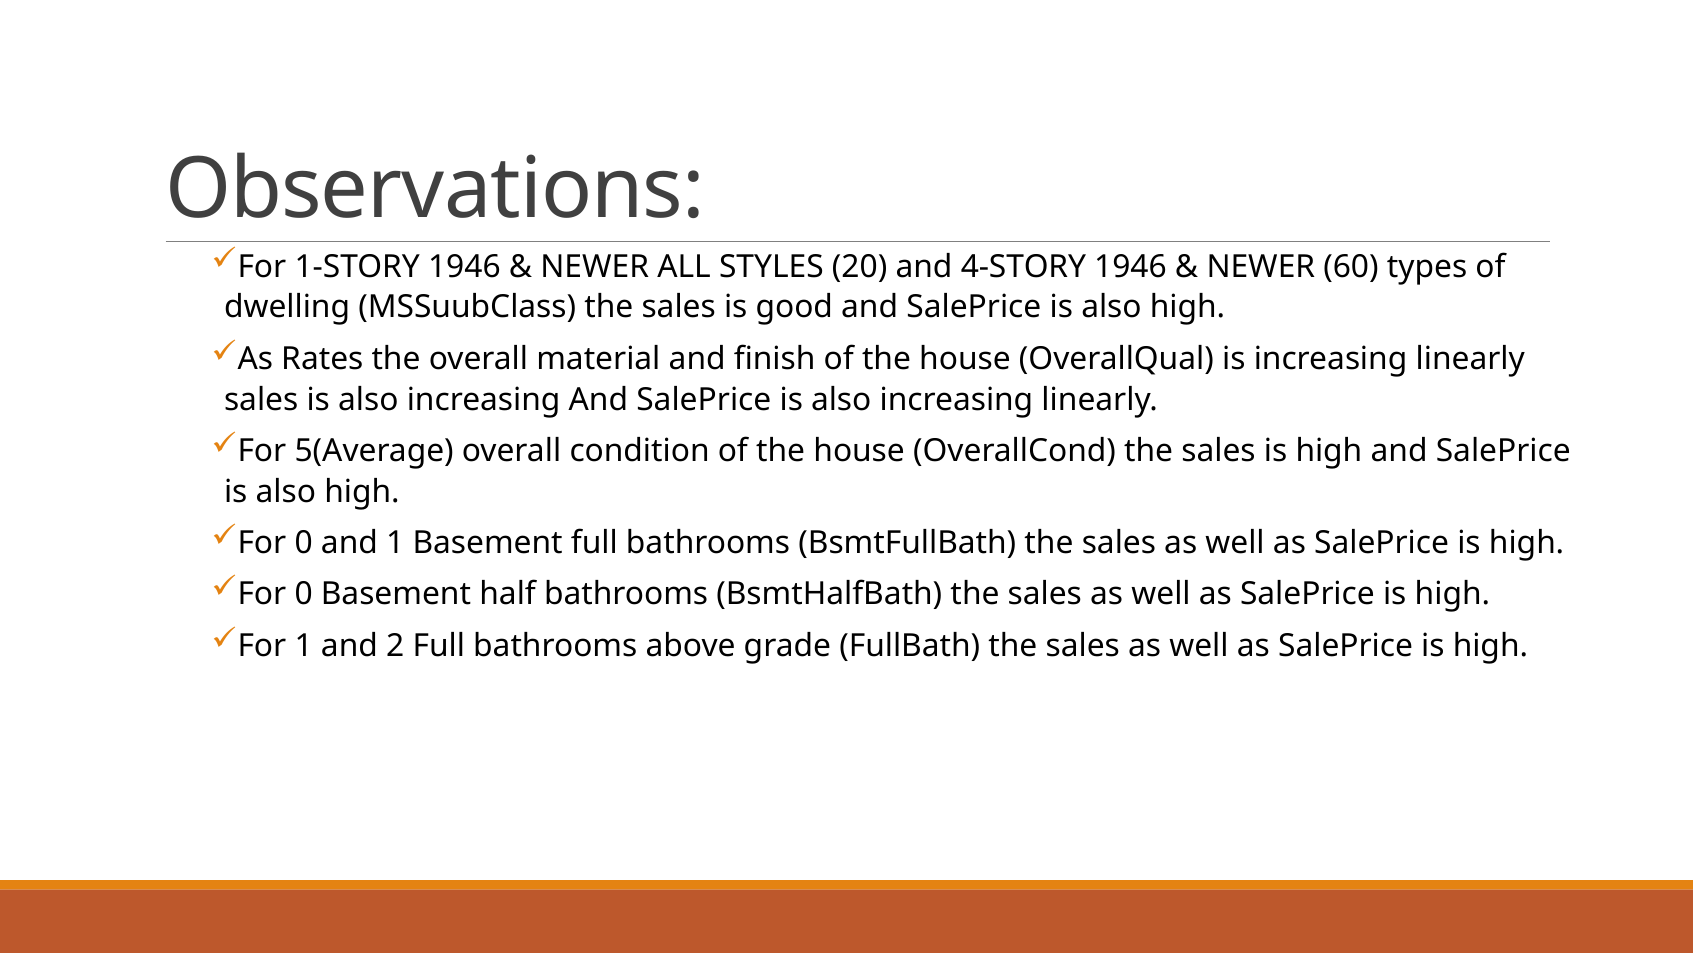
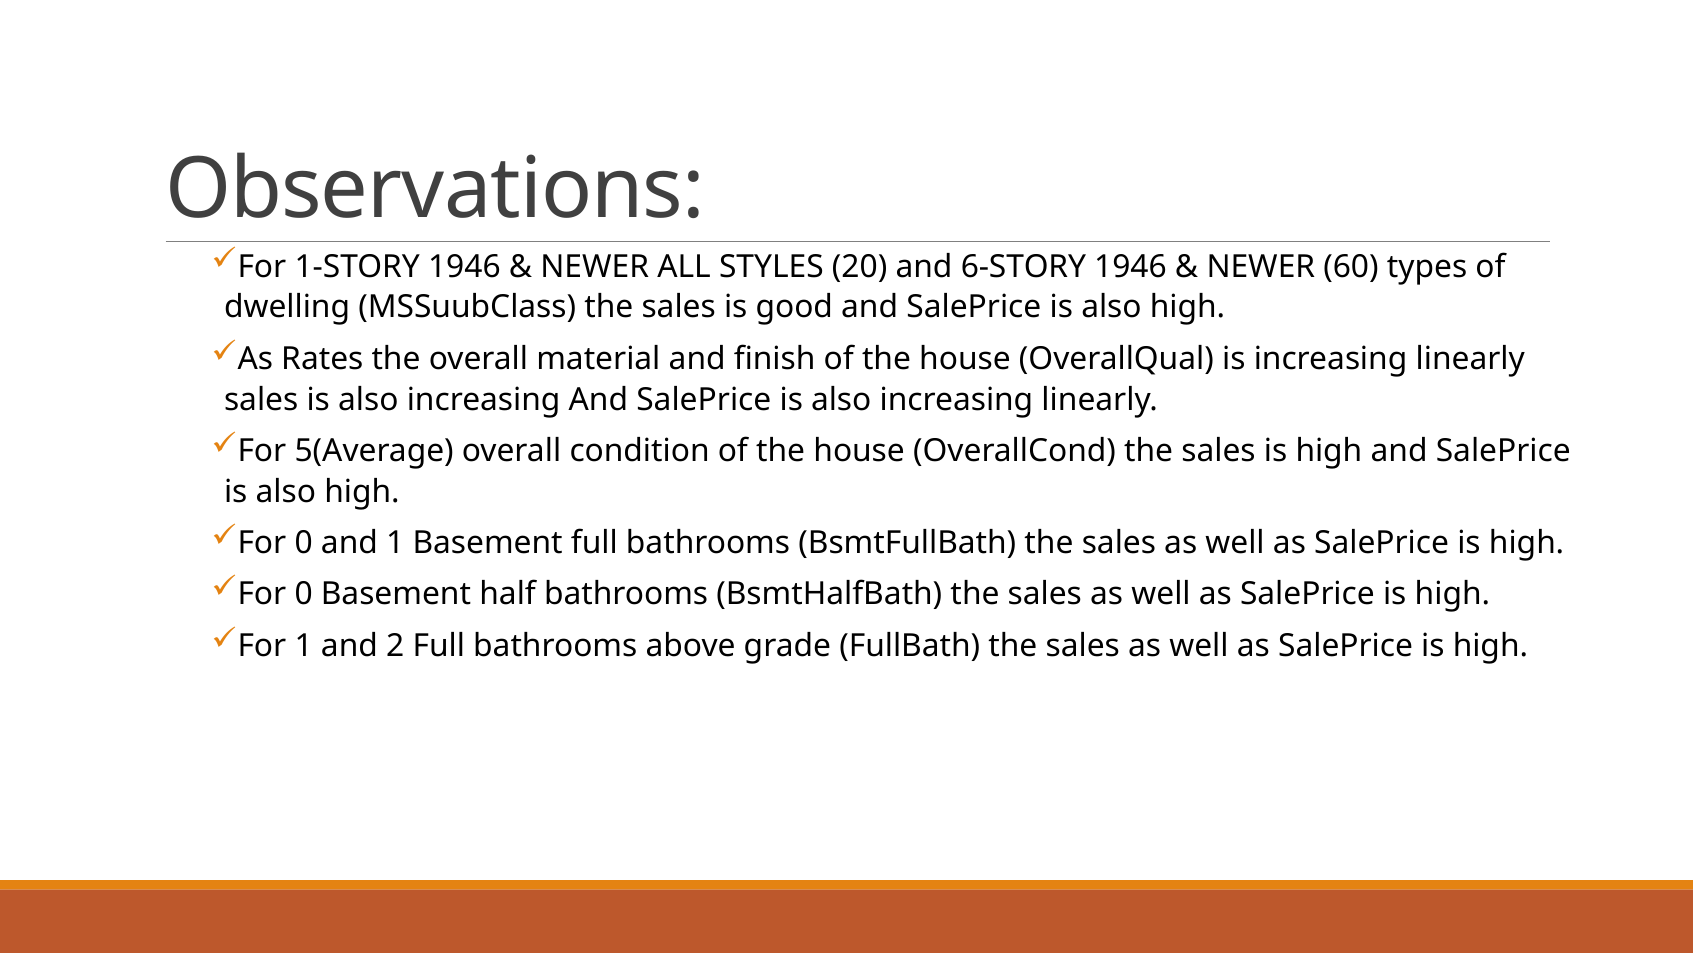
4-STORY: 4-STORY -> 6-STORY (1023, 266)
